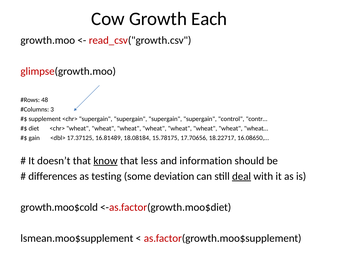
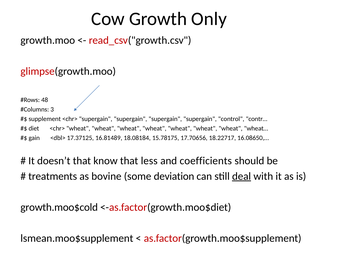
Each: Each -> Only (209, 19)
know underline: present -> none (106, 161)
information: information -> coefficients (206, 161)
differences: differences -> treatments (53, 176)
testing: testing -> bovine (106, 176)
